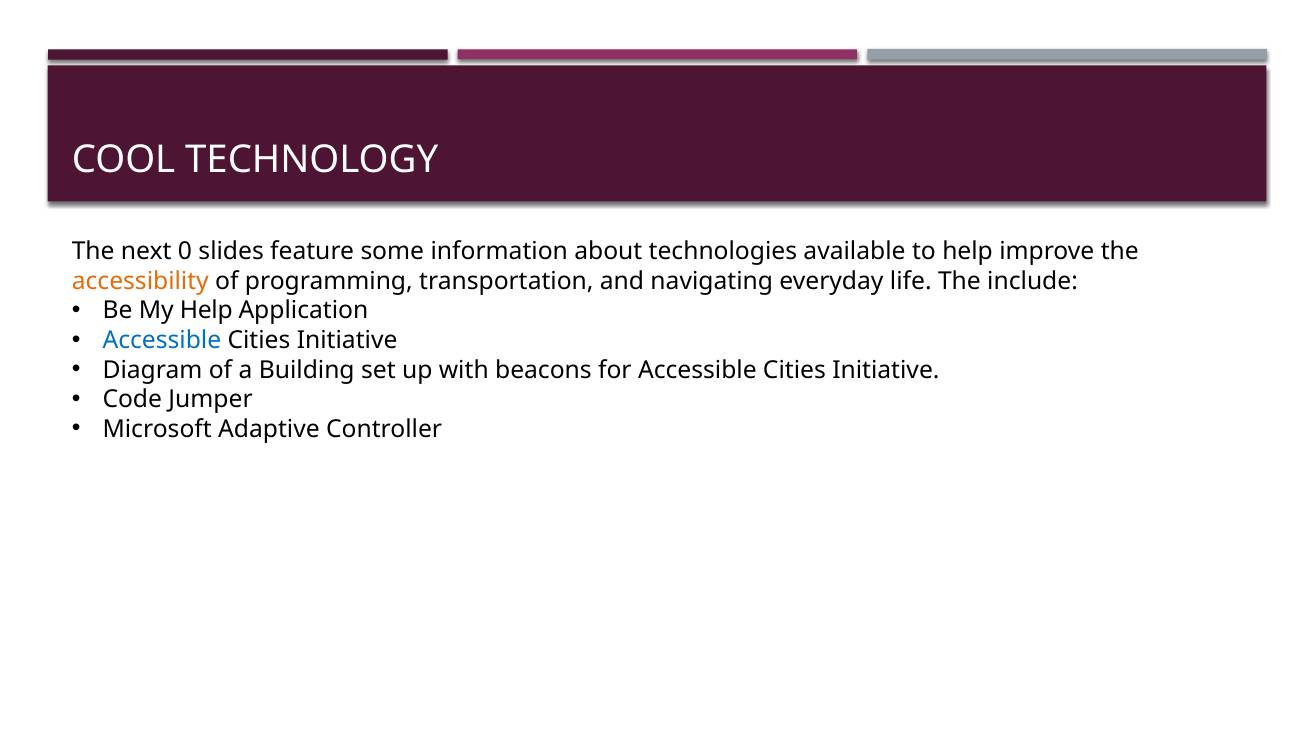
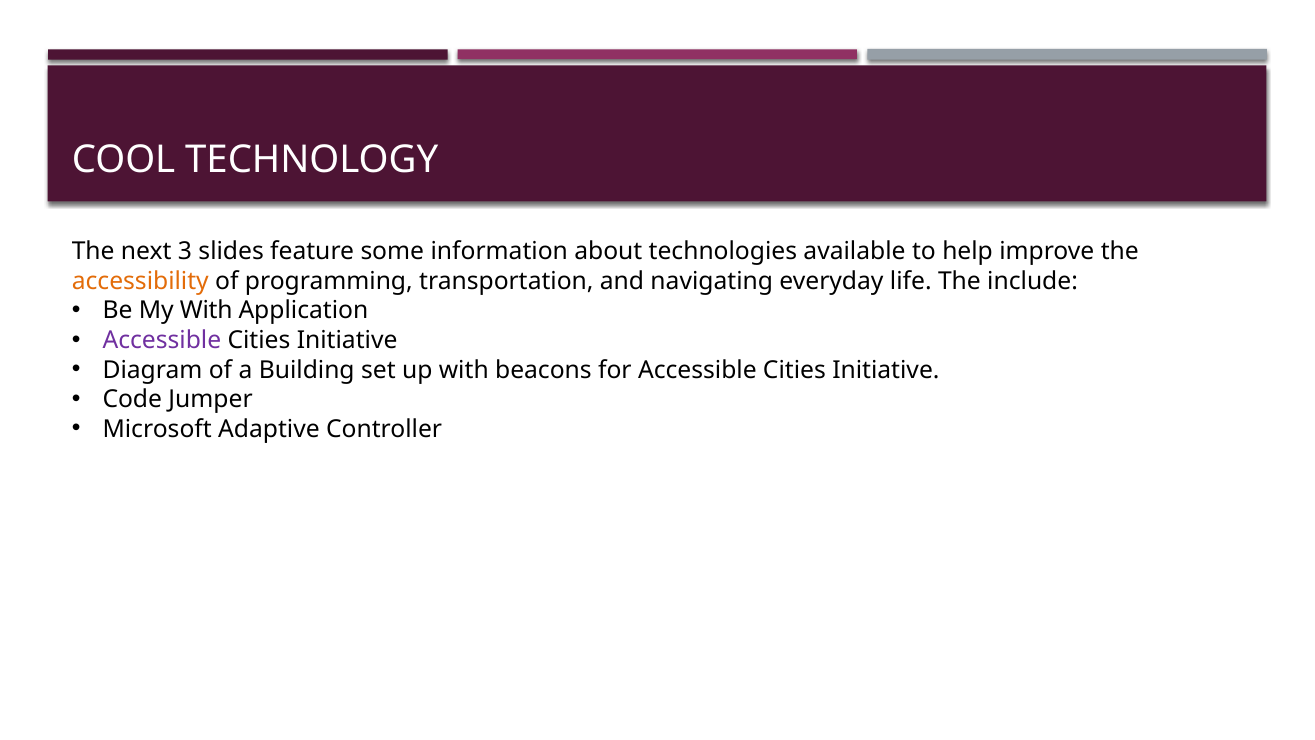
0: 0 -> 3 (185, 251)
My Help: Help -> With (206, 311)
Accessible colour: blue -> purple (162, 340)
